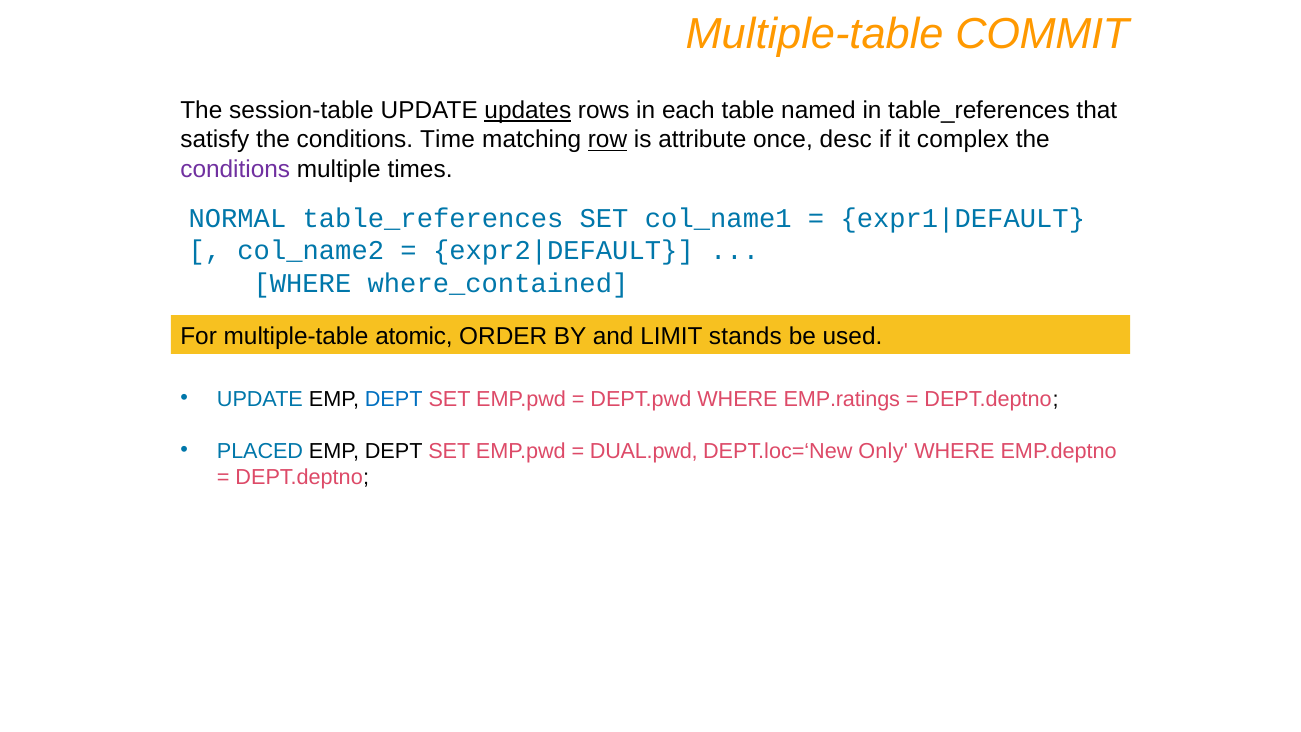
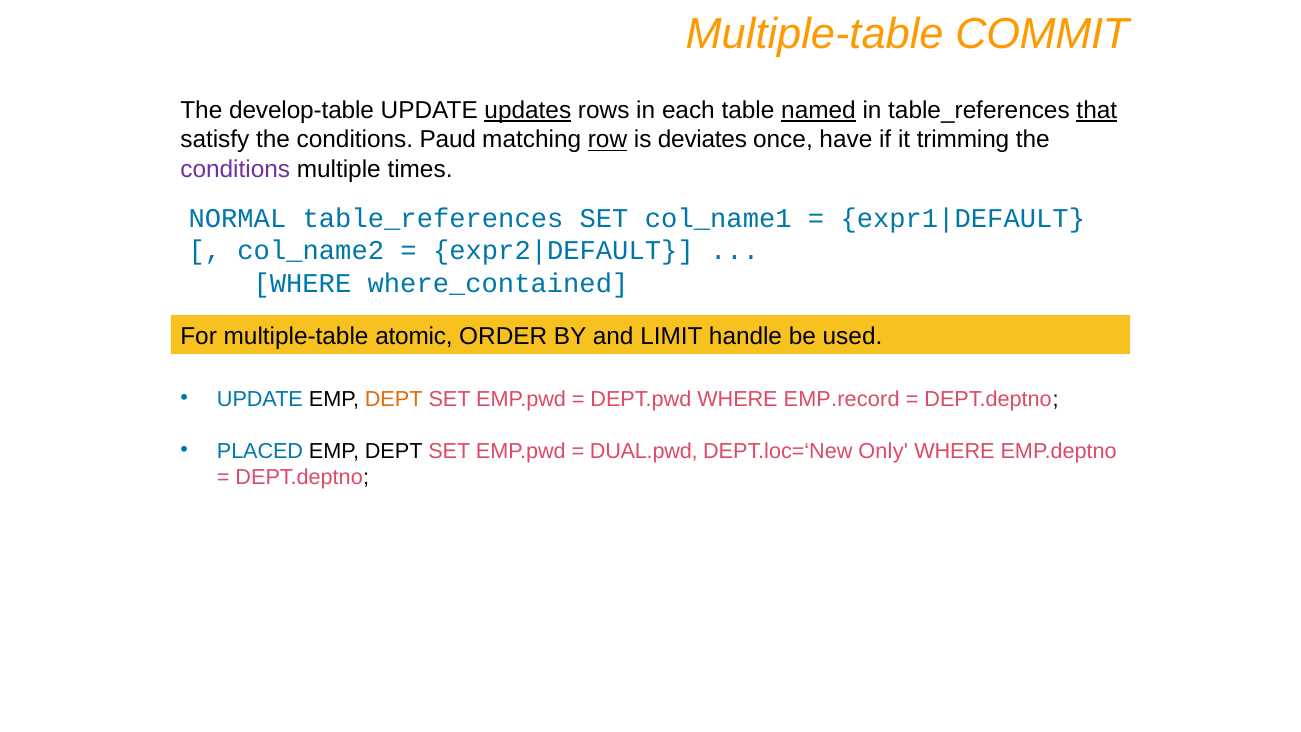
session-table: session-table -> develop-table (302, 111)
named underline: none -> present (819, 111)
that underline: none -> present (1097, 111)
Time: Time -> Paud (448, 140)
attribute: attribute -> deviates (702, 140)
desc: desc -> have (846, 140)
complex: complex -> trimming (963, 140)
stands: stands -> handle (746, 336)
DEPT colour: blue -> orange (394, 399)
EMP.ratings: EMP.ratings -> EMP.record (842, 399)
